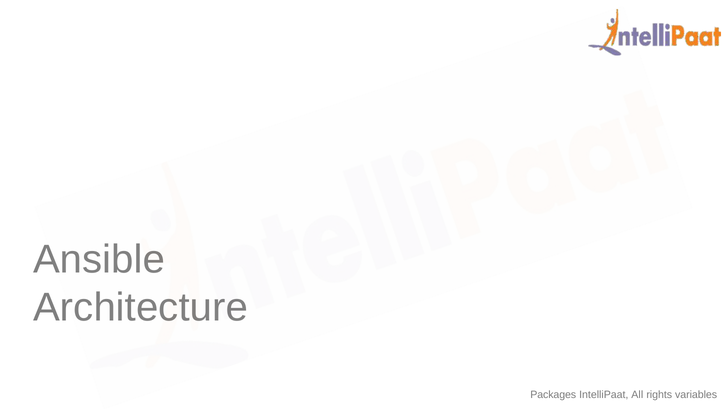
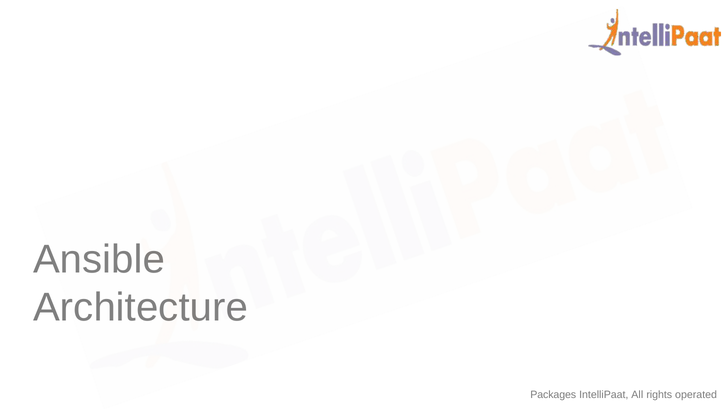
variables: variables -> operated (696, 395)
